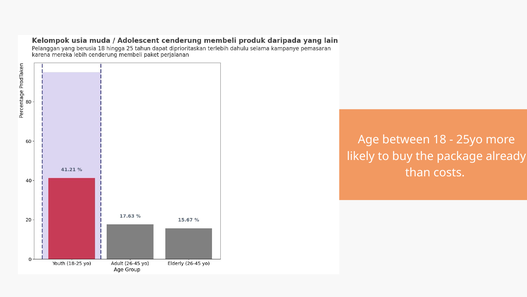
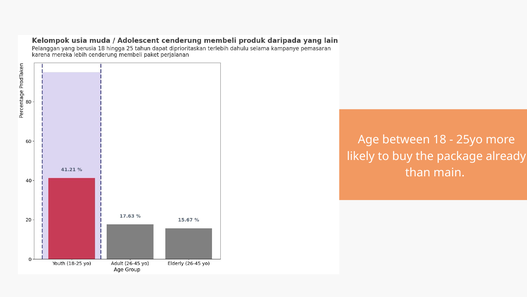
costs: costs -> main (449, 172)
